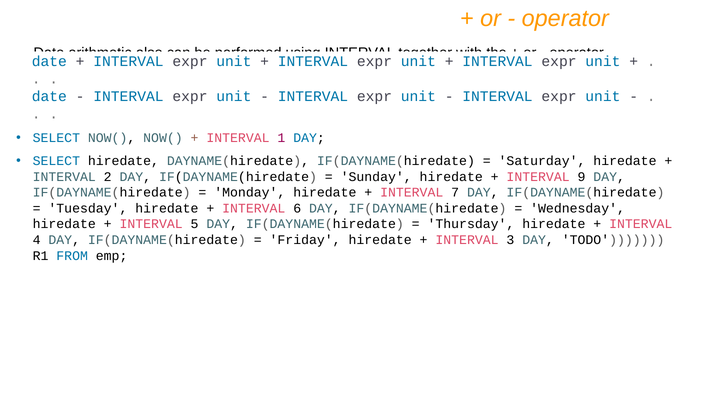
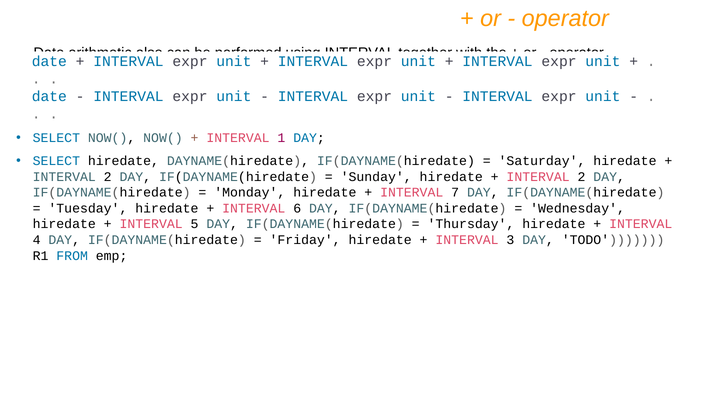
9: 9 -> 2 (582, 177)
